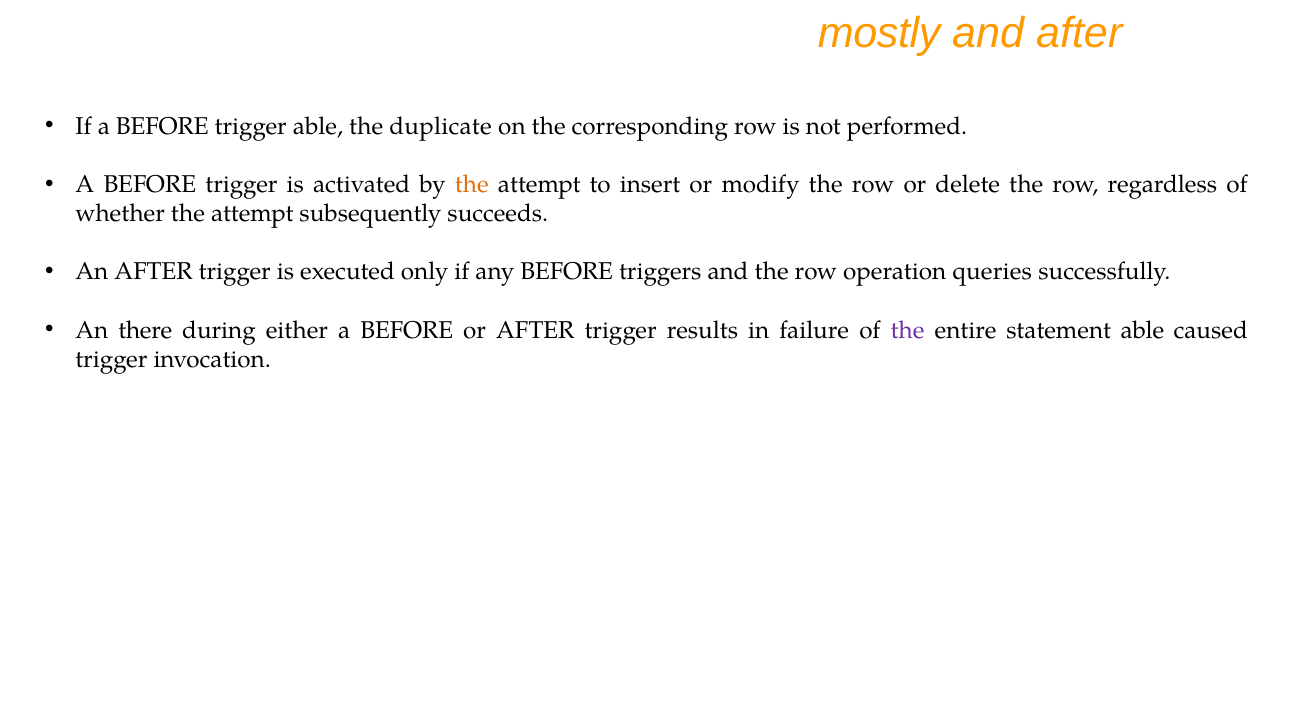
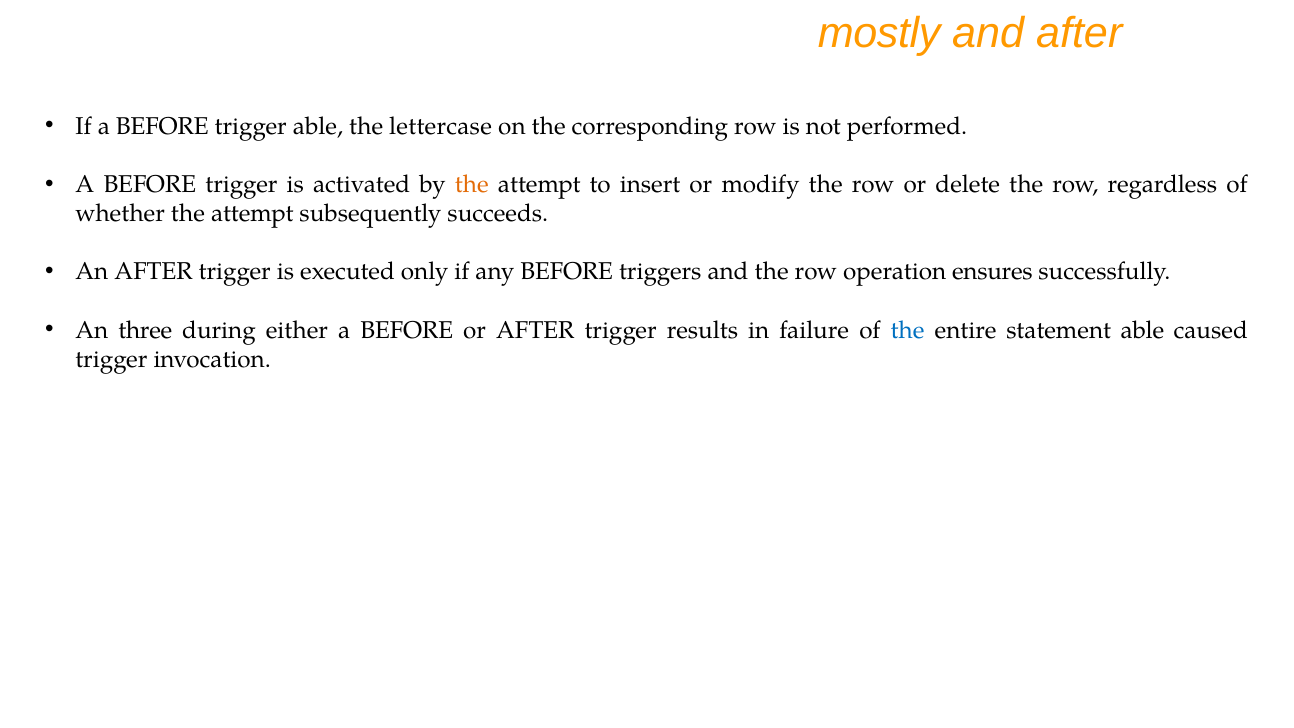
duplicate: duplicate -> lettercase (441, 126)
queries: queries -> ensures (992, 272)
there: there -> three (145, 330)
the colour: purple -> blue (908, 330)
